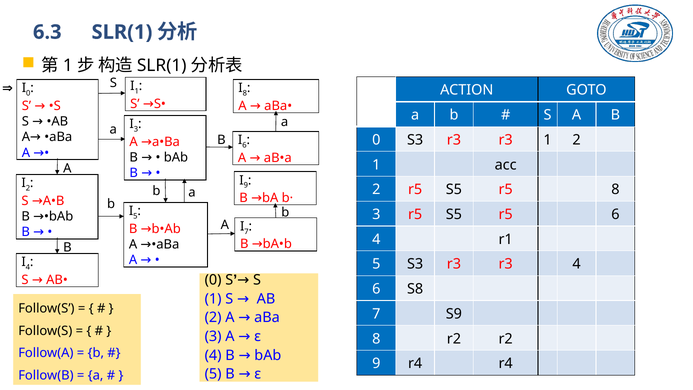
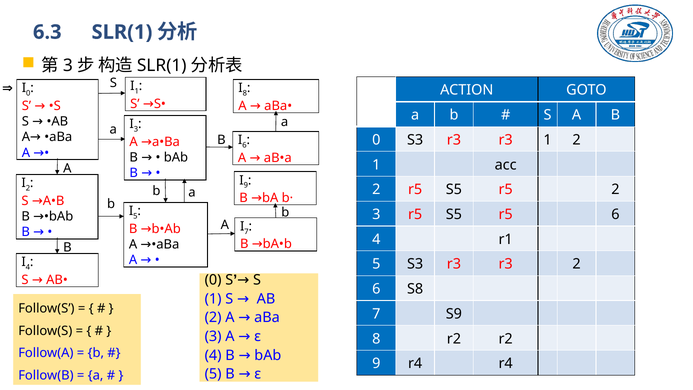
1: 1 -> 3 (68, 66)
r5 8: 8 -> 2 (615, 190)
r3 4: 4 -> 2 (577, 264)
